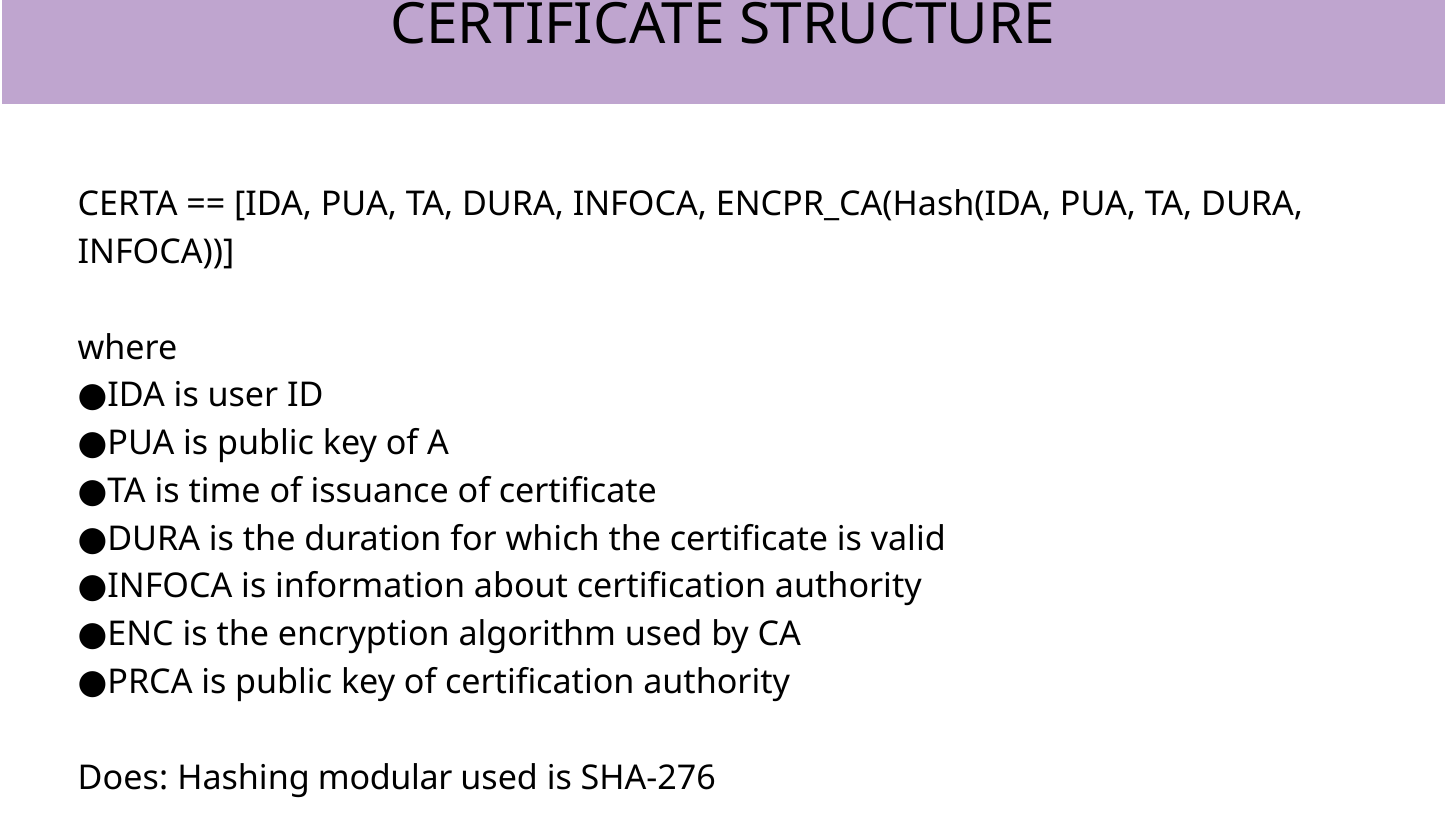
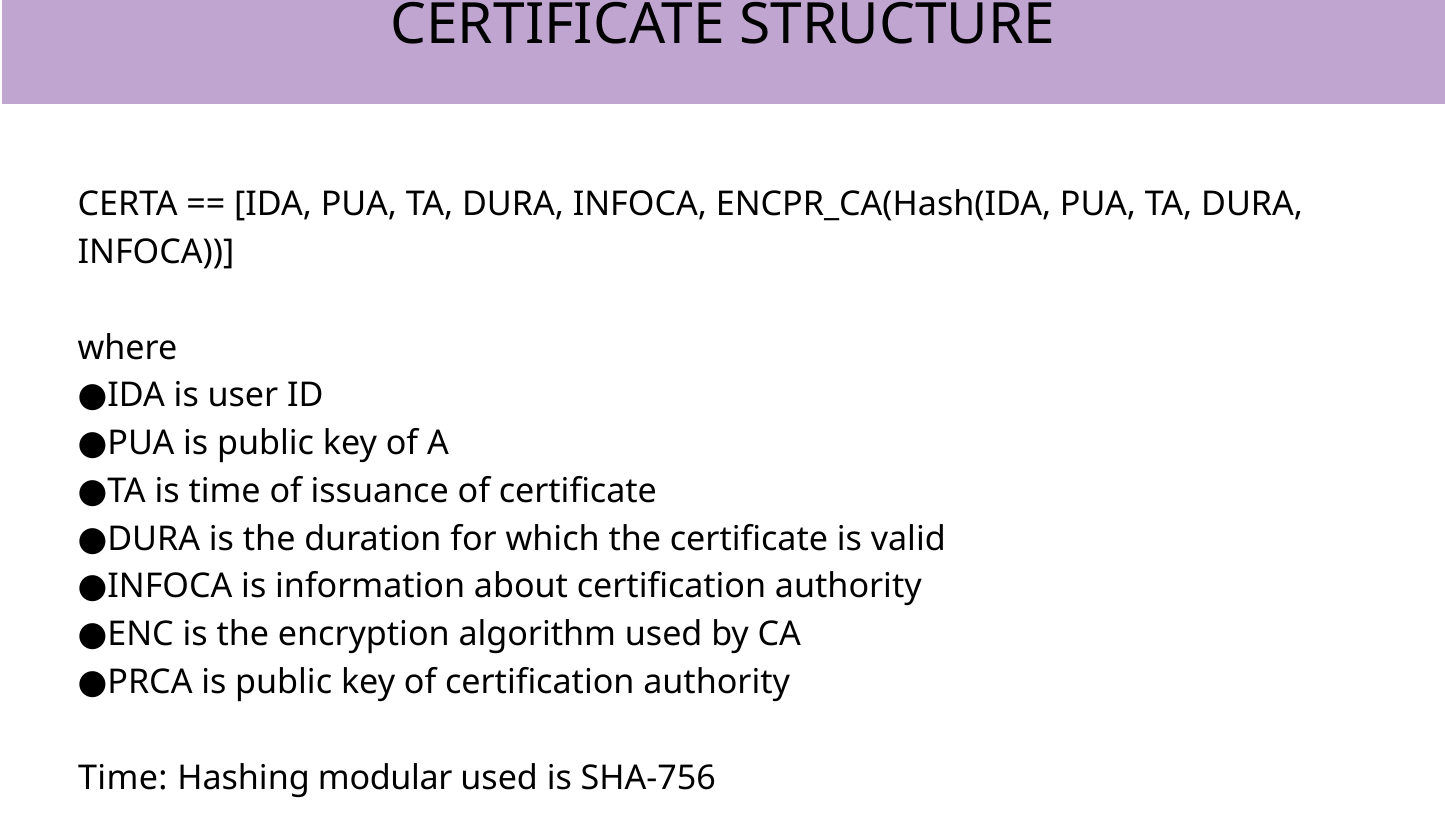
Does: Does -> Time (123, 778)
SHA-276: SHA-276 -> SHA-756 (648, 778)
